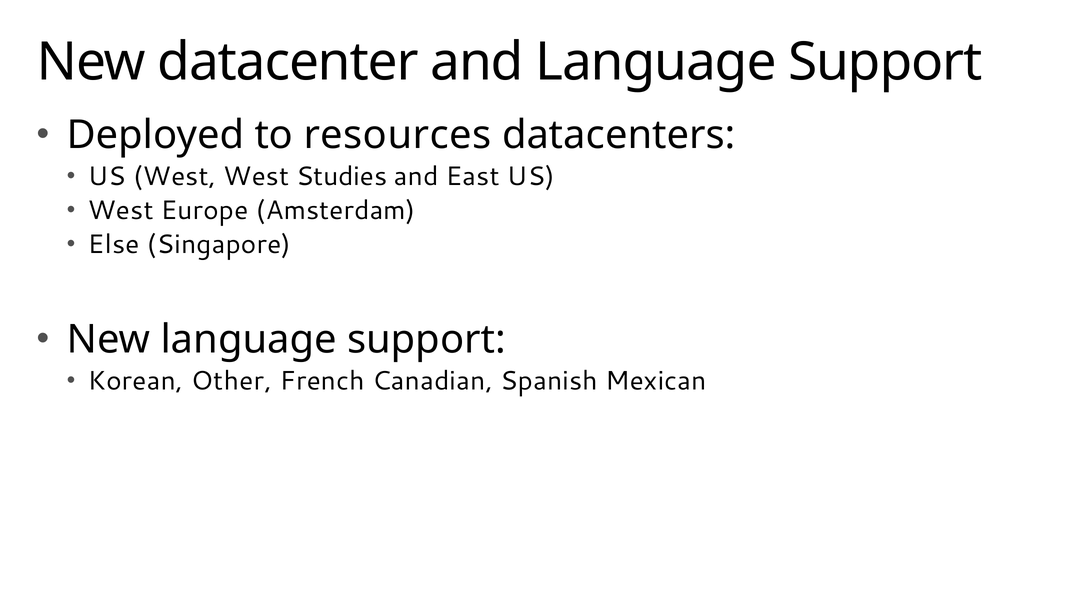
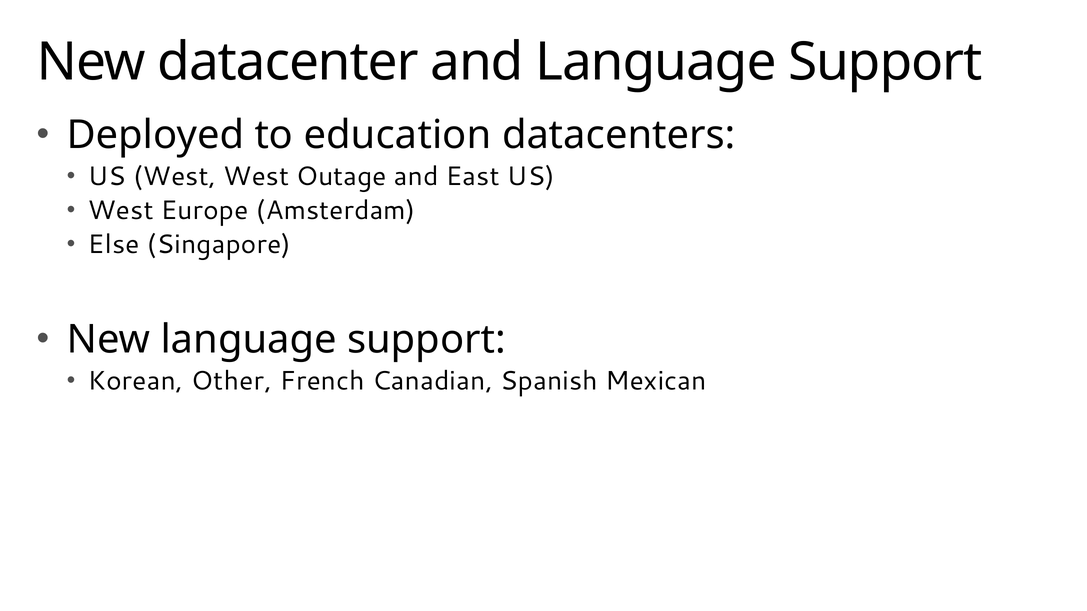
resources: resources -> education (398, 135)
Studies: Studies -> Outage (342, 177)
